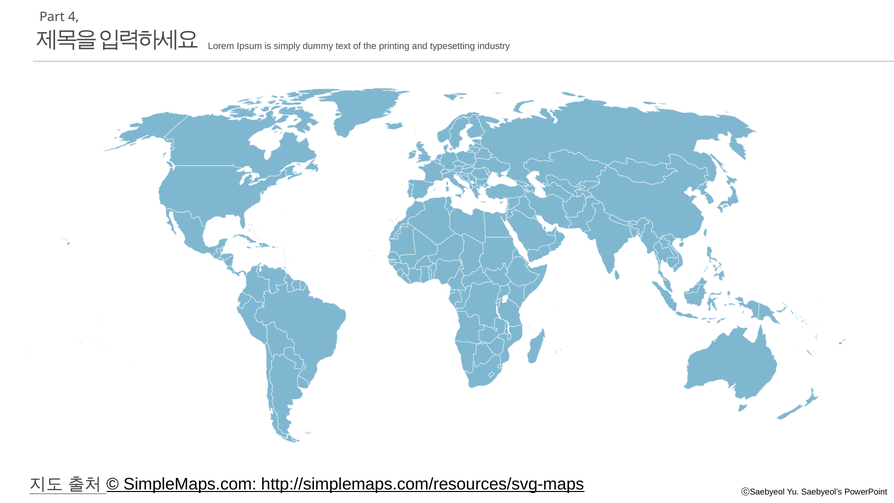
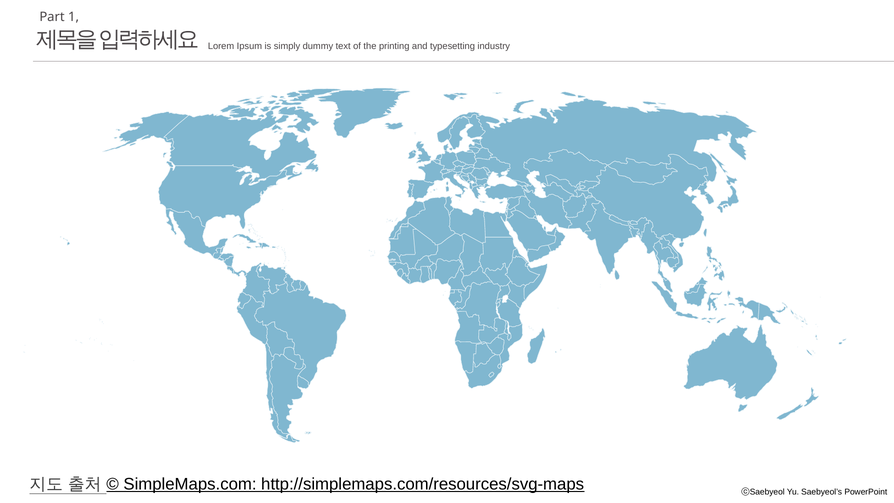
4: 4 -> 1 (74, 17)
